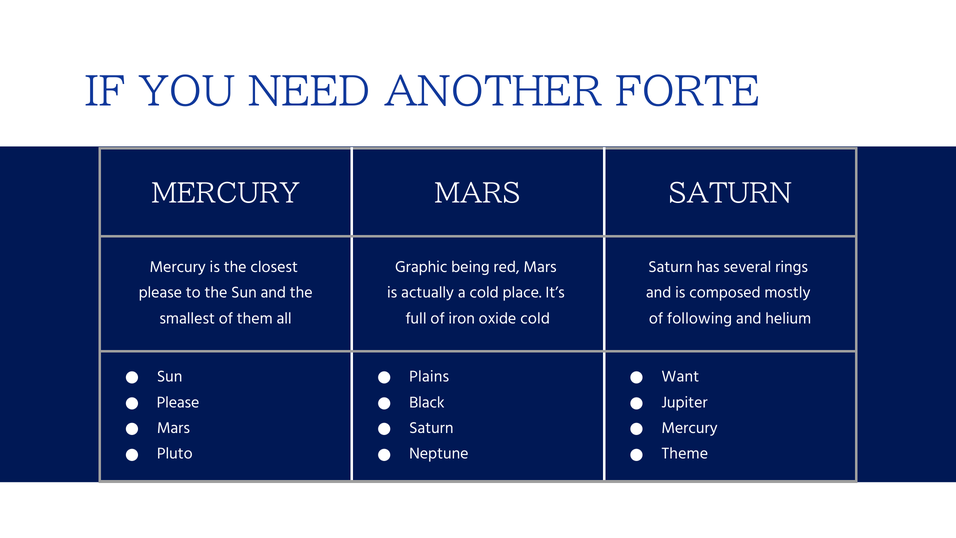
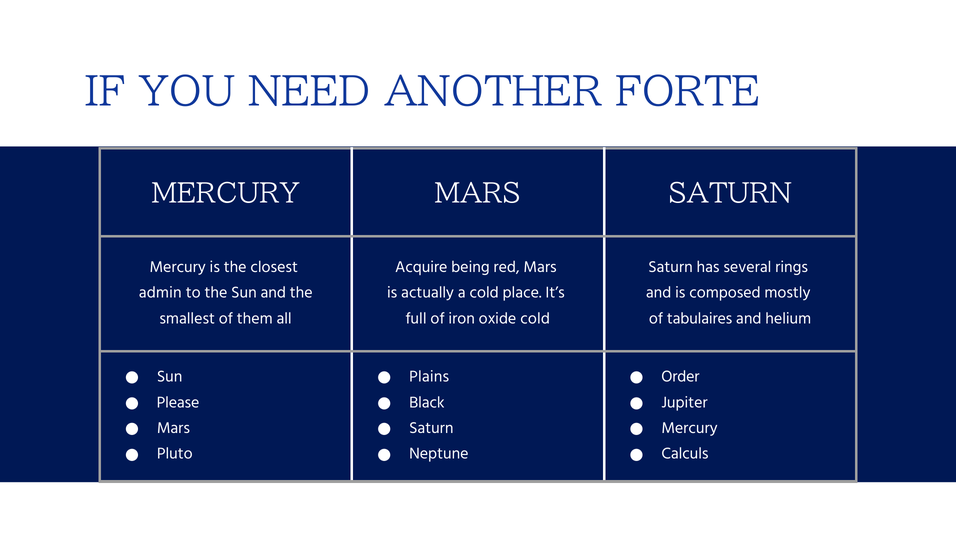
Graphic: Graphic -> Acquire (421, 267)
please: please -> admin (160, 293)
following: following -> tabulaires (700, 318)
Want: Want -> Order (680, 377)
Theme: Theme -> Calculs (685, 454)
